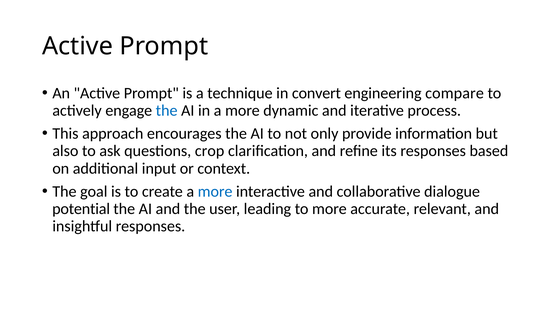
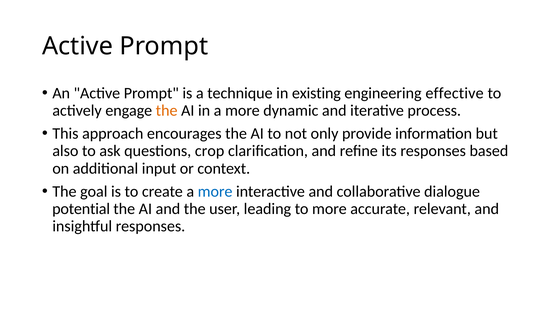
convert: convert -> existing (316, 93)
compare: compare -> effective (455, 93)
the colour: blue -> orange (167, 111)
